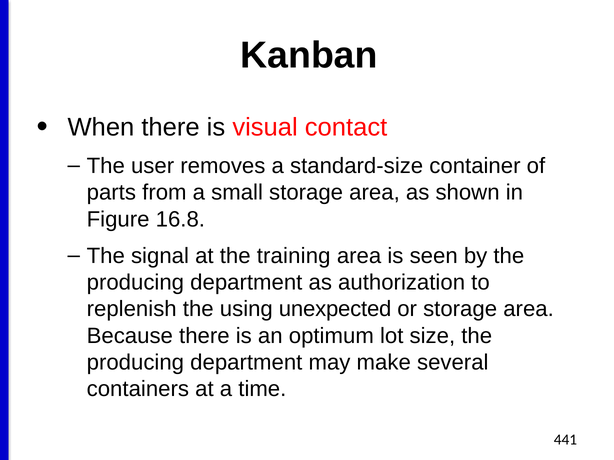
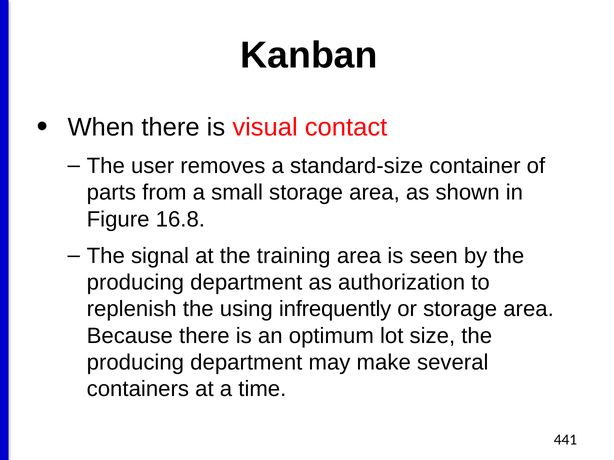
unexpected: unexpected -> infrequently (335, 309)
